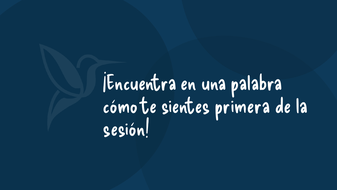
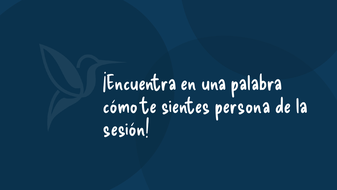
primera: primera -> persona (243, 106)
